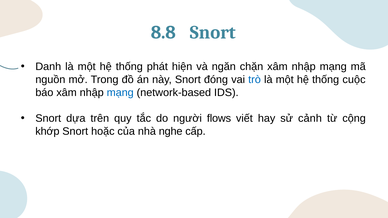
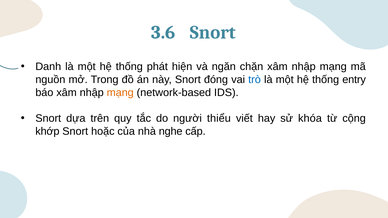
8.8: 8.8 -> 3.6 (163, 32)
cuộc: cuộc -> entry (354, 80)
mạng colour: blue -> orange (120, 93)
flows: flows -> thiểu (219, 118)
cảnh: cảnh -> khóa (310, 118)
